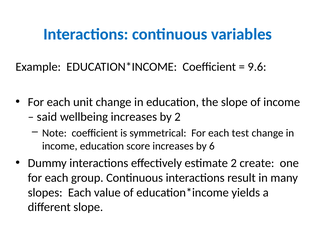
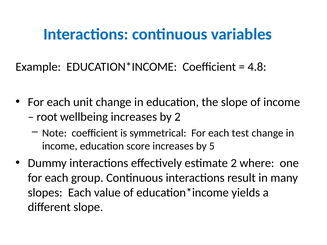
9.6: 9.6 -> 4.8 (257, 67)
said: said -> root (47, 117)
6: 6 -> 5 (212, 146)
create: create -> where (257, 163)
